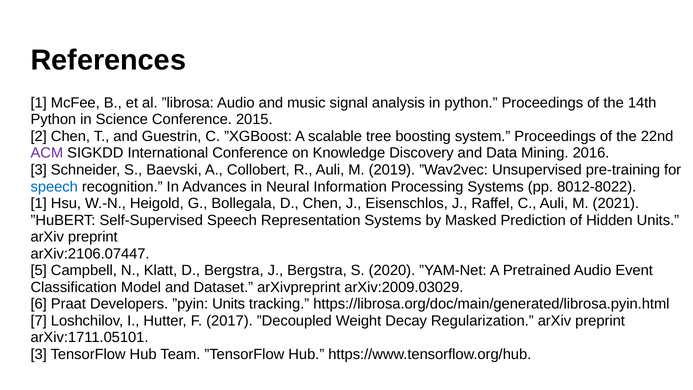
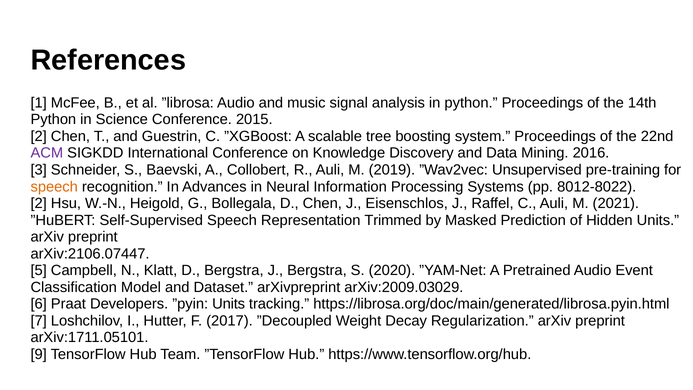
speech colour: blue -> orange (54, 187)
1: 1 -> 2 (39, 203)
Representation Systems: Systems -> Trimmed (393, 220)
3: 3 -> 9 (39, 354)
